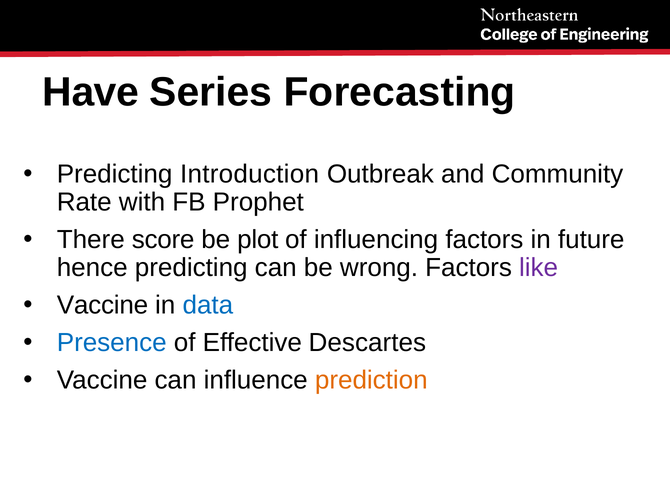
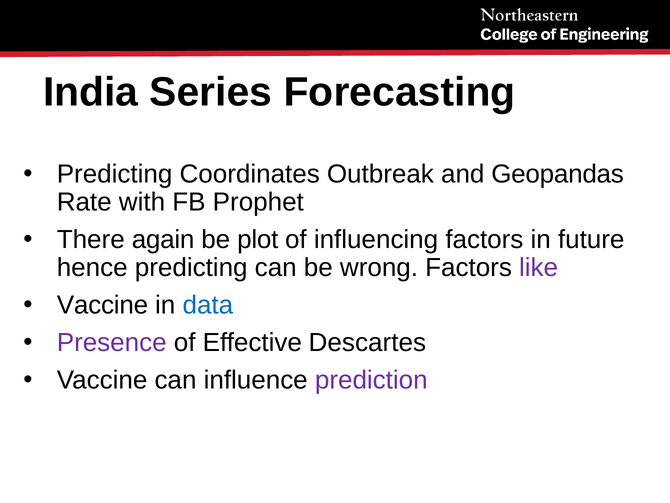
Have: Have -> India (91, 92)
Introduction: Introduction -> Coordinates (250, 174)
Community: Community -> Geopandas (558, 174)
score: score -> again (163, 239)
Presence colour: blue -> purple (112, 342)
prediction colour: orange -> purple (371, 380)
